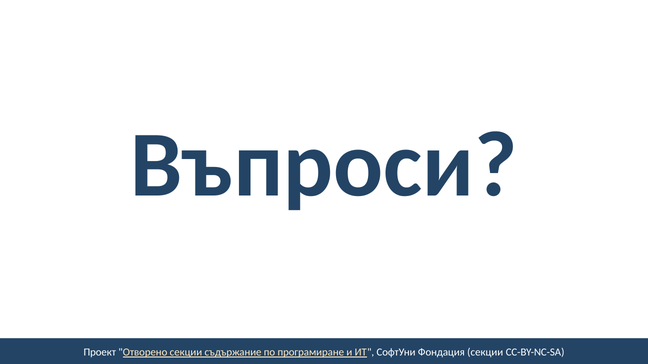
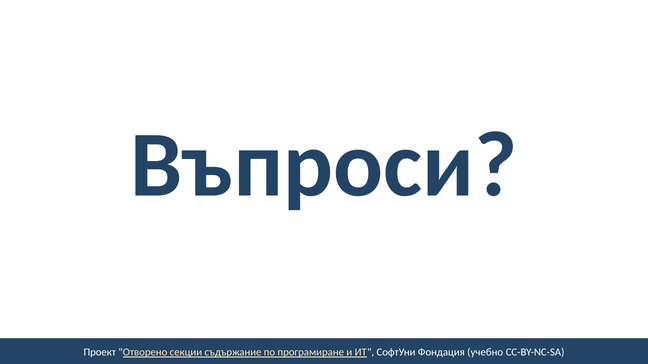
Фондация секции: секции -> учебно (485, 353)
